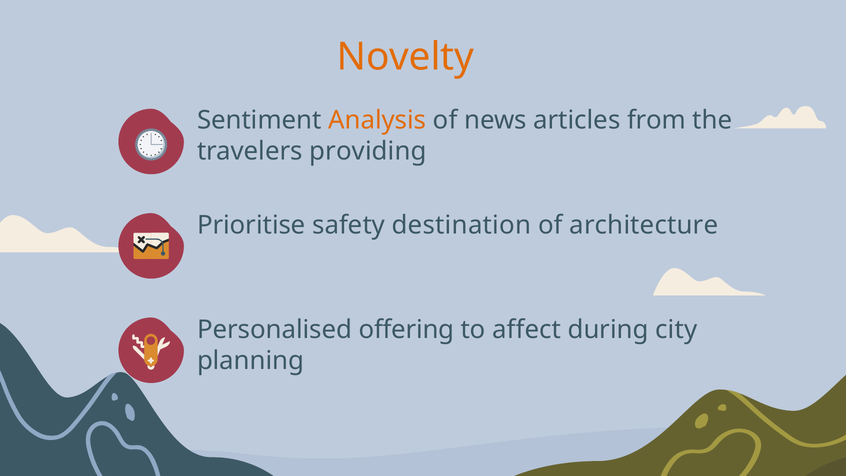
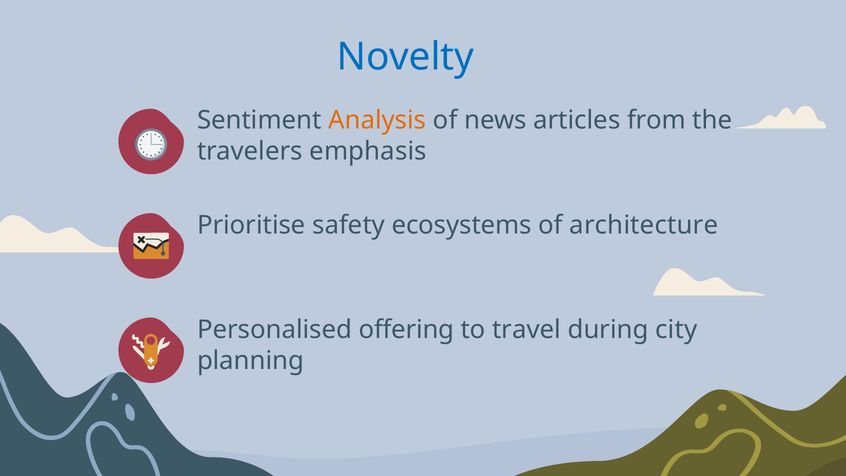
Novelty colour: orange -> blue (405, 57)
providing: providing -> emphasis (368, 151)
destination: destination -> ecosystems (462, 225)
affect: affect -> travel (527, 330)
